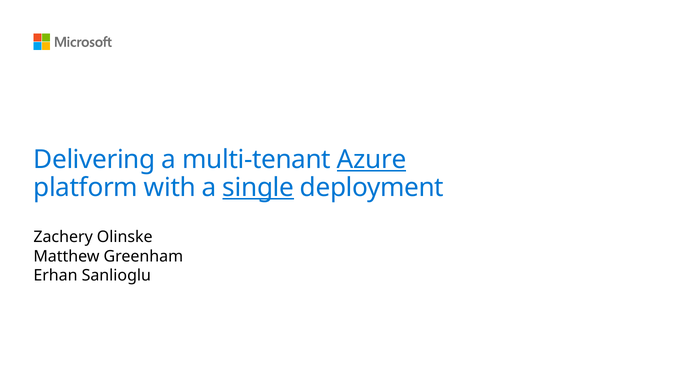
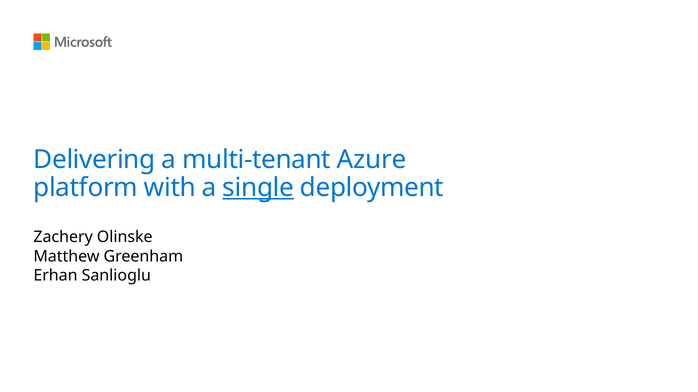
Azure underline: present -> none (371, 160)
